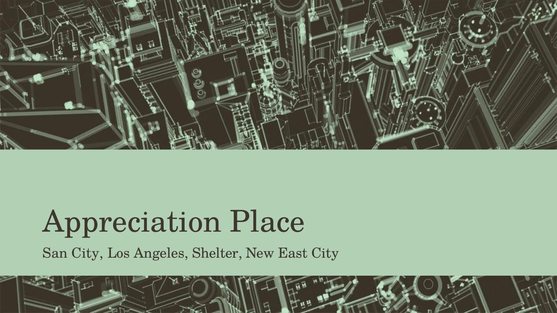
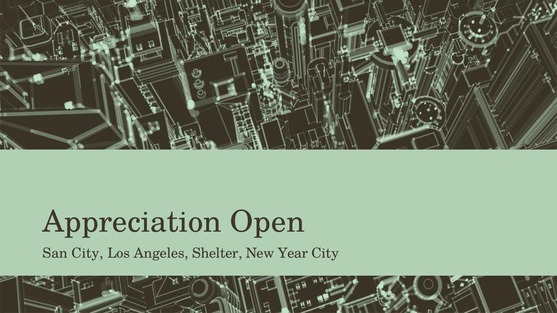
Place: Place -> Open (267, 222)
East: East -> Year (293, 254)
